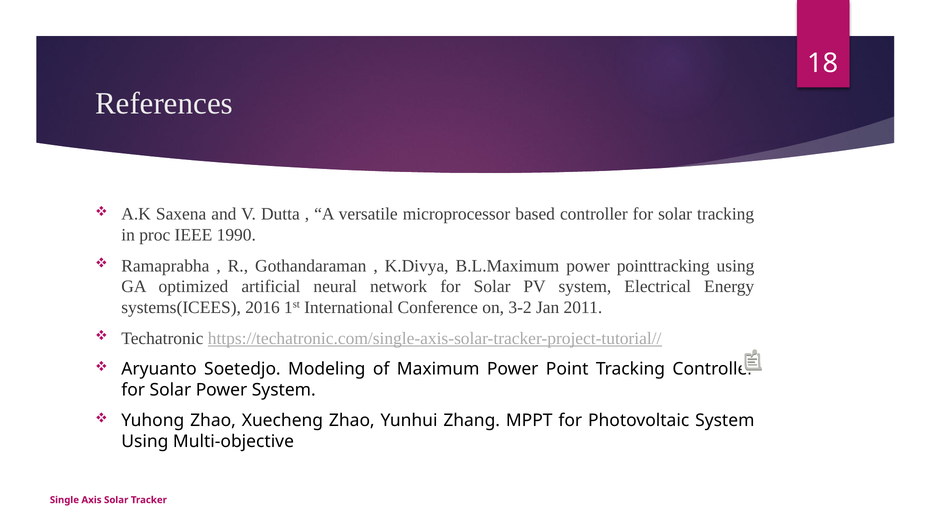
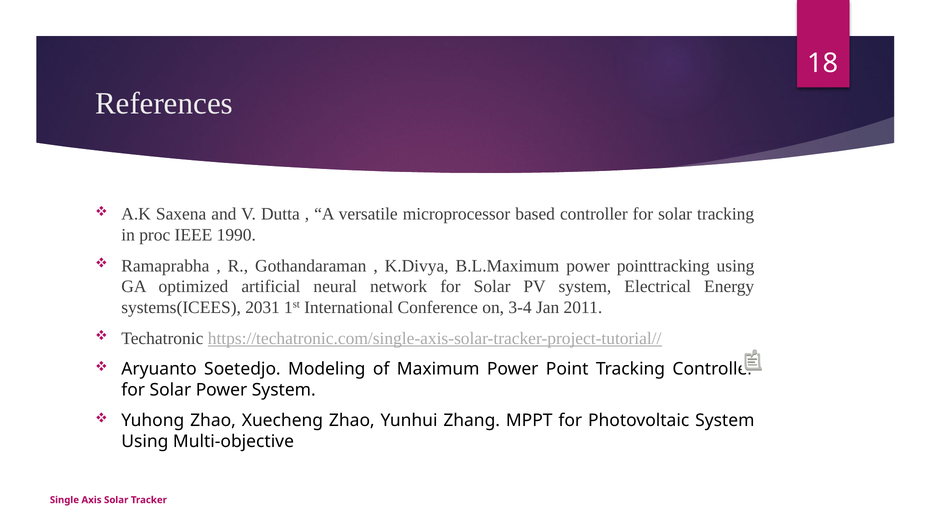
2016: 2016 -> 2031 (263, 307)
3-2: 3-2 -> 3-4 (520, 307)
